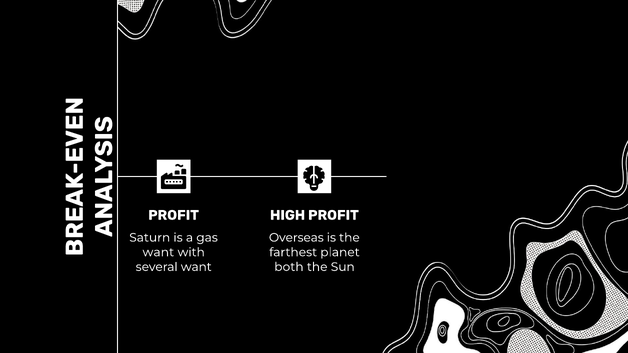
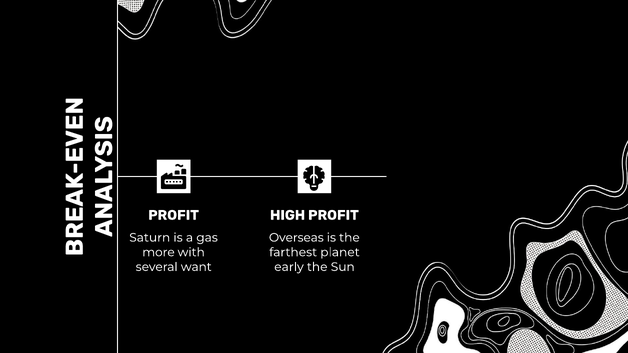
want: want -> more (158, 252)
both: both -> early (289, 267)
